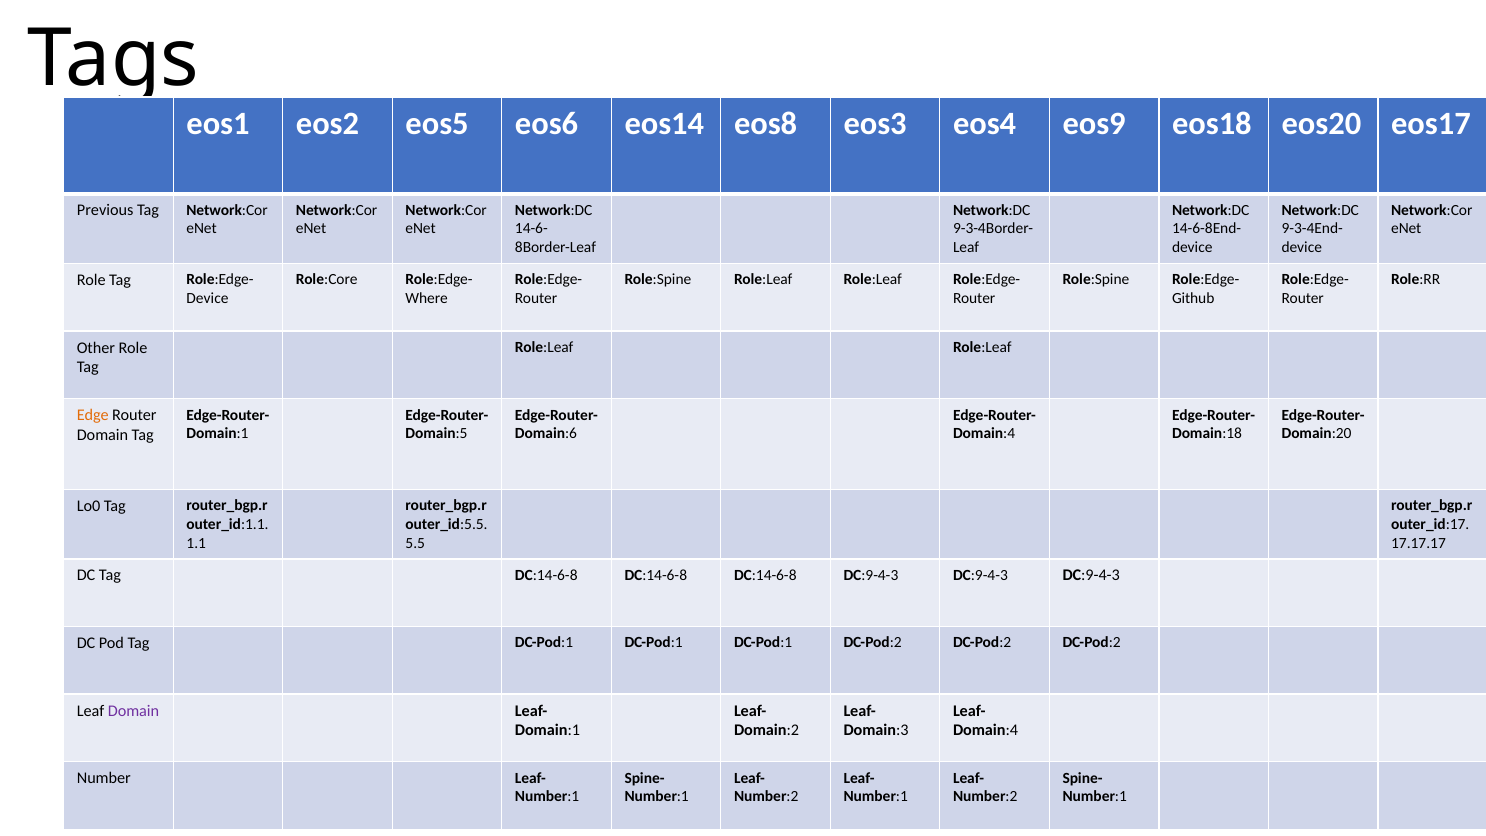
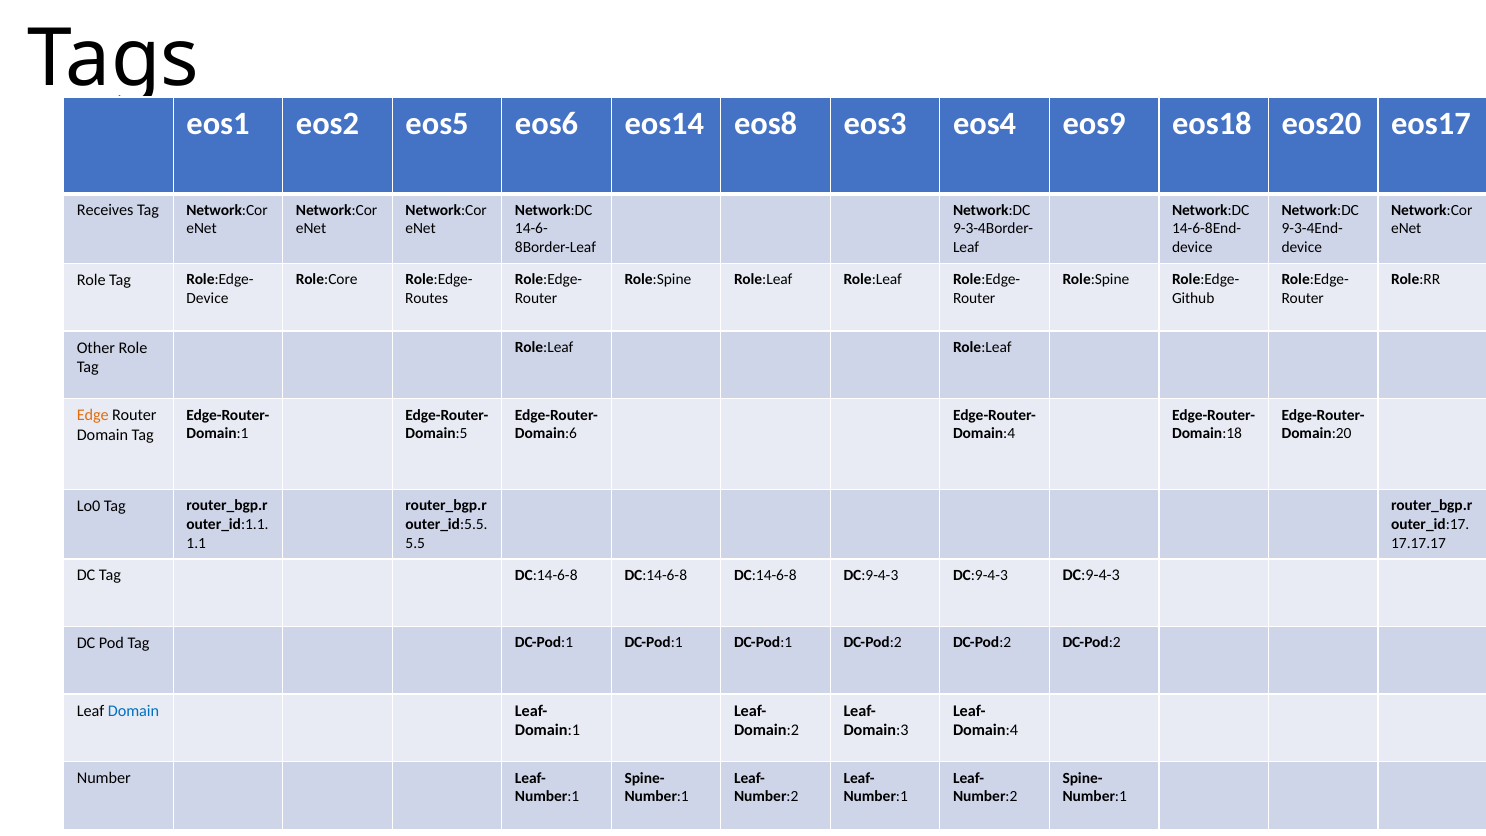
Previous: Previous -> Receives (105, 210)
Where: Where -> Routes (427, 298)
Domain colour: purple -> blue (133, 711)
